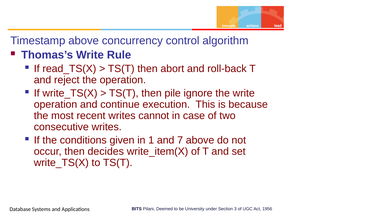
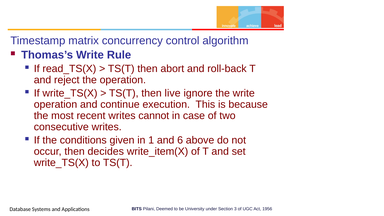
Timestamp above: above -> matrix (84, 41)
pile: pile -> live (173, 93)
7: 7 -> 6 (180, 140)
